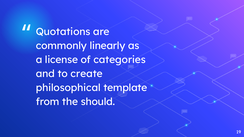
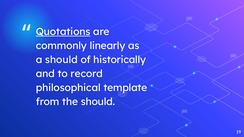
Quotations underline: none -> present (63, 32)
a license: license -> should (61, 60)
categories: categories -> historically (120, 60)
create: create -> record (87, 74)
